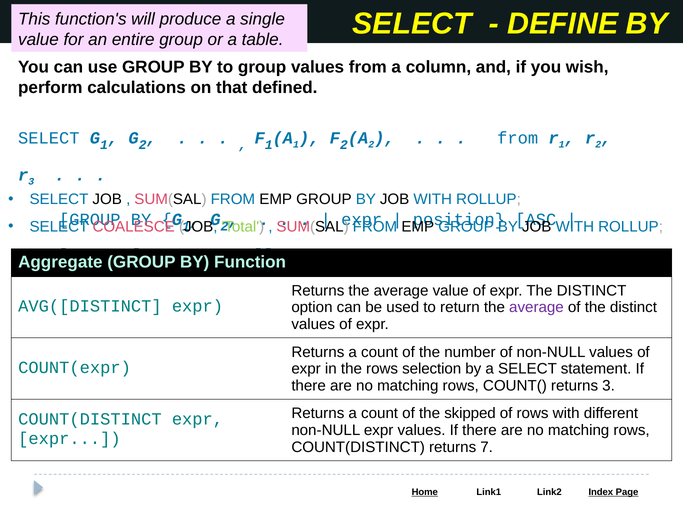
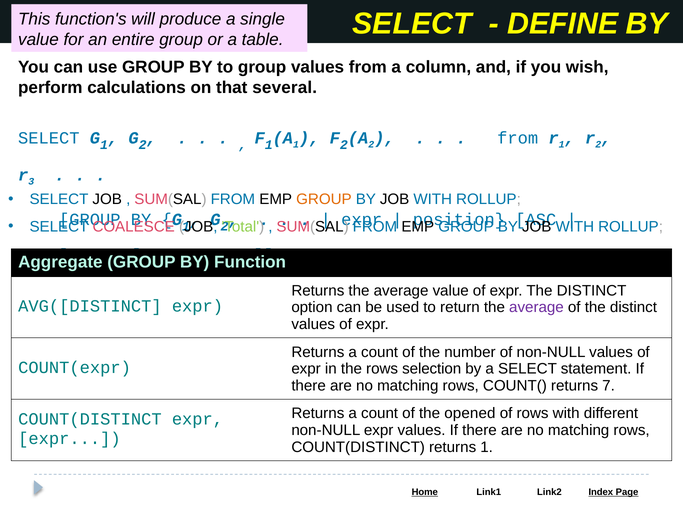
defined: defined -> several (285, 88)
GROUP colour: black -> orange (324, 200)
returns 3: 3 -> 7 (609, 386)
skipped: skipped -> opened (470, 414)
returns 7: 7 -> 1 (487, 447)
